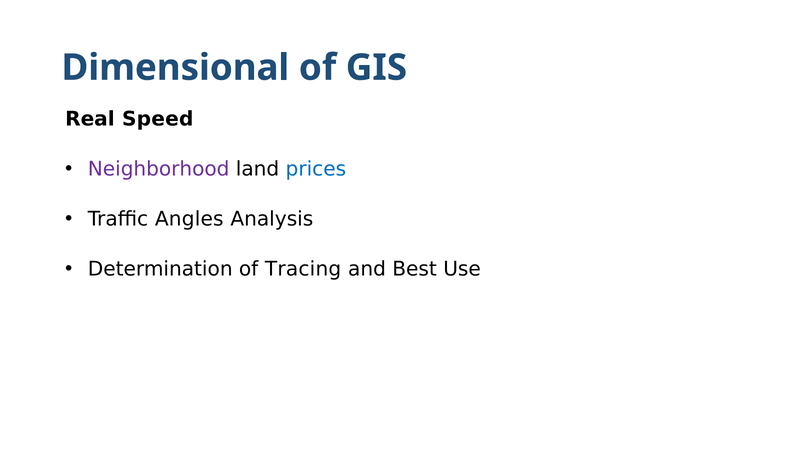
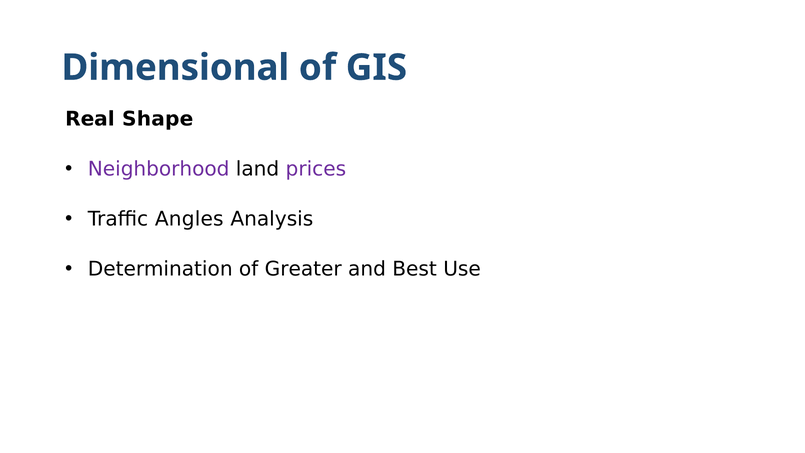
Speed: Speed -> Shape (158, 119)
prices colour: blue -> purple (316, 169)
Tracing: Tracing -> Greater (303, 269)
